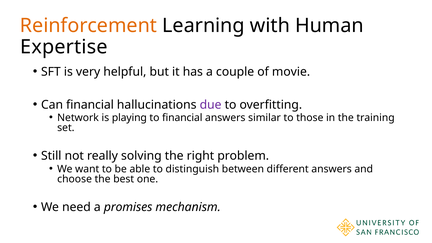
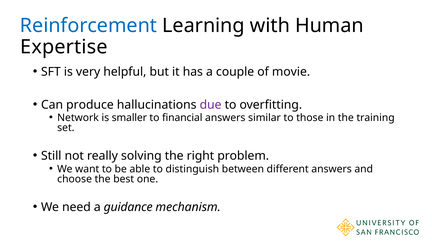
Reinforcement colour: orange -> blue (88, 26)
Can financial: financial -> produce (90, 105)
playing: playing -> smaller (129, 118)
promises: promises -> guidance (128, 207)
